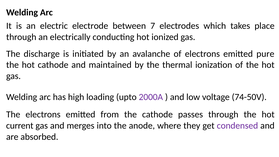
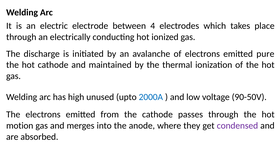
7: 7 -> 4 (153, 26)
loading: loading -> unused (100, 97)
2000A colour: purple -> blue (151, 97)
74-50V: 74-50V -> 90-50V (249, 97)
current: current -> motion (20, 126)
